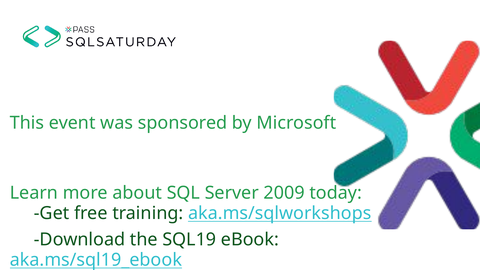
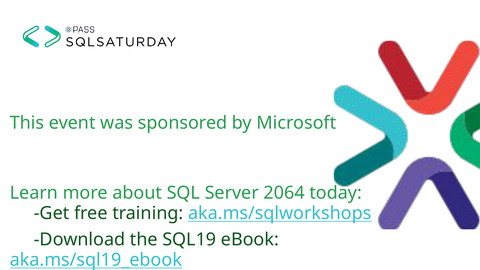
2009: 2009 -> 2064 (284, 193)
